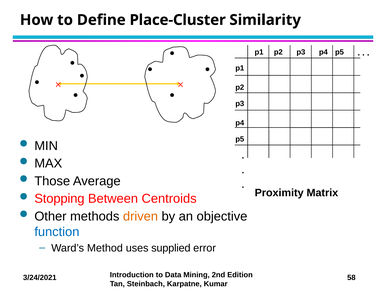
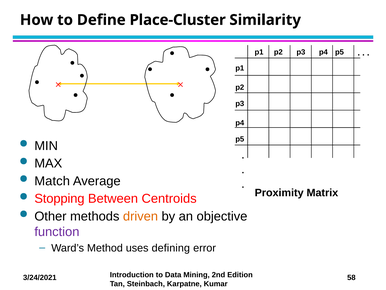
Those: Those -> Match (52, 181)
function colour: blue -> purple (57, 231)
supplied: supplied -> defining (171, 248)
